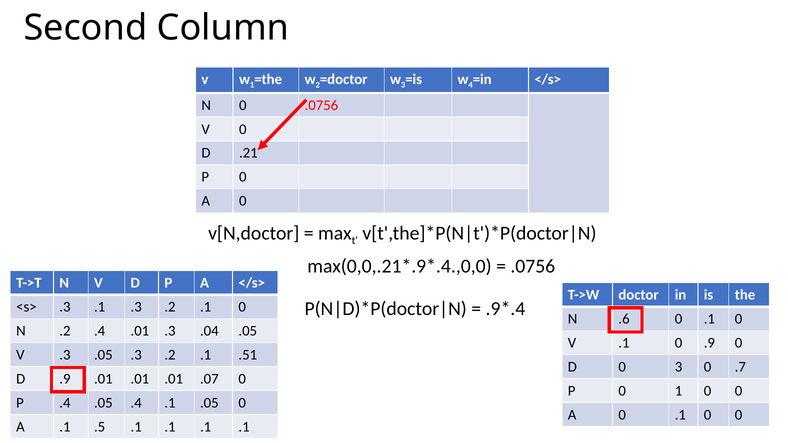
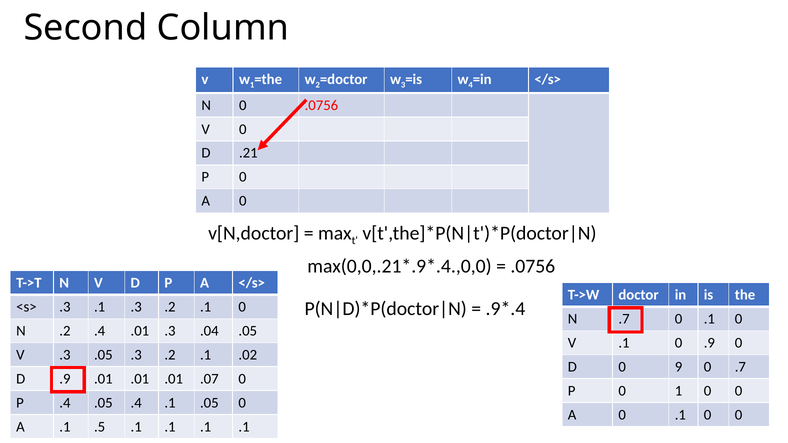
N .6: .6 -> .7 (624, 319)
.51: .51 -> .02 (248, 355)
0 3: 3 -> 9 (678, 367)
